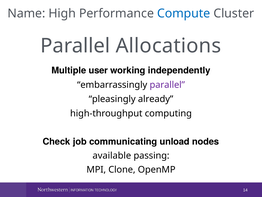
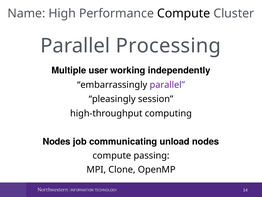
Compute colour: blue -> black (184, 13)
Allocations: Allocations -> Processing (168, 46)
already: already -> session (156, 99)
Check: Check -> Nodes (57, 141)
available: available -> compute (112, 155)
